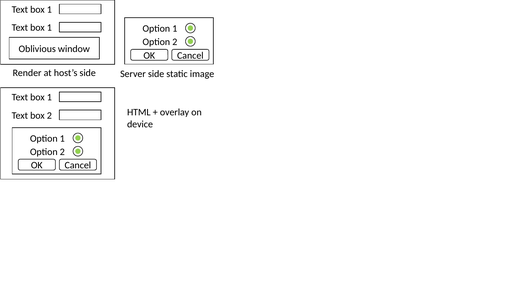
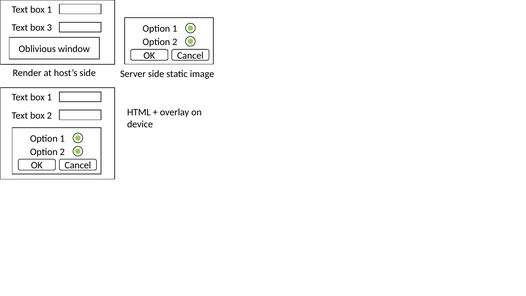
1: 1 -> 3 (49, 28)
